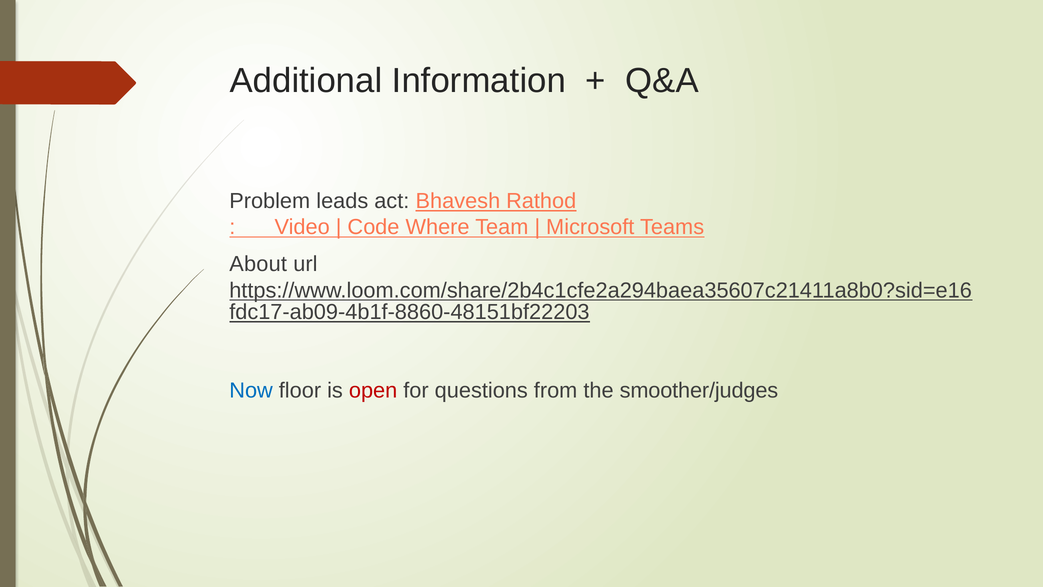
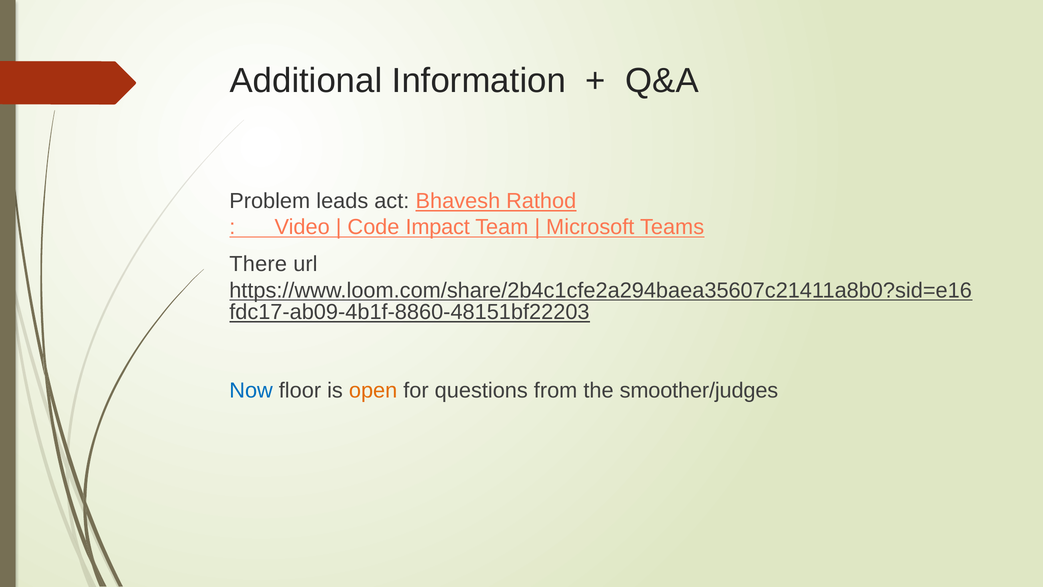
Where: Where -> Impact (438, 227)
About: About -> There (258, 264)
open colour: red -> orange (373, 390)
